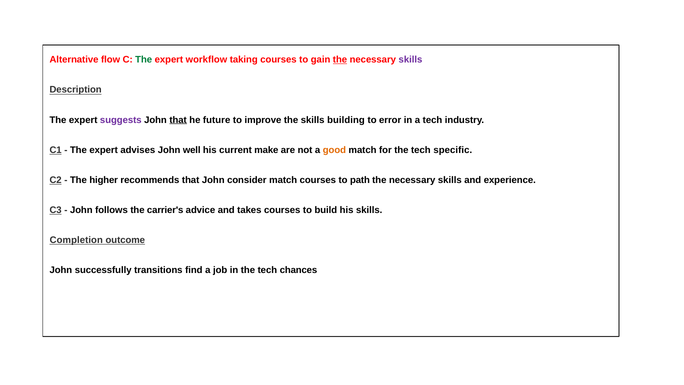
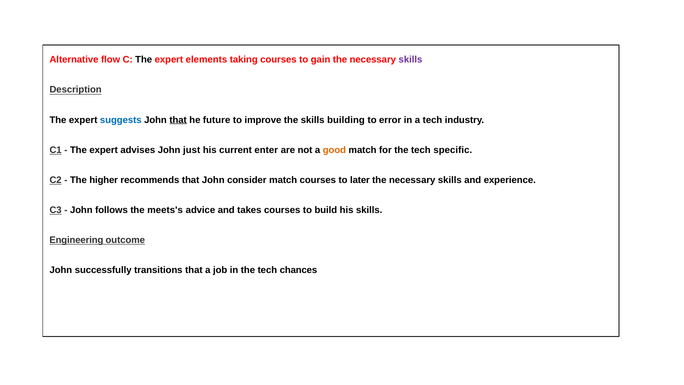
The colour: green -> black (144, 60)
workflow: workflow -> elements (206, 60)
the underline: present -> none (340, 60)
suggests colour: purple -> blue (121, 120)
well: well -> just (192, 150)
make: make -> enter (266, 150)
path: path -> later (360, 180)
carrier's: carrier's -> meets's (165, 210)
Completion: Completion -> Engineering (76, 240)
transitions find: find -> that (194, 270)
